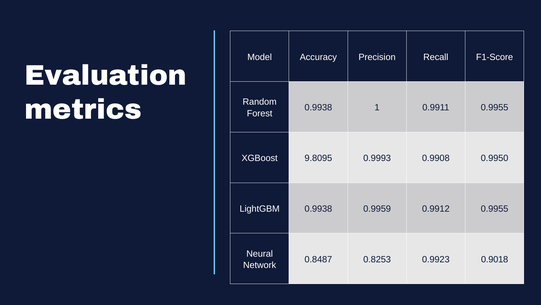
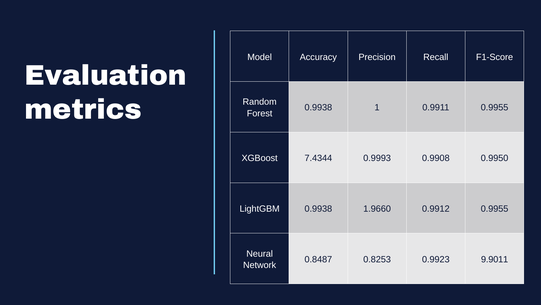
9.8095: 9.8095 -> 7.4344 (318, 158)
0.9959: 0.9959 -> 1.9660 (377, 208)
0.9018: 0.9018 -> 9.9011 (495, 259)
